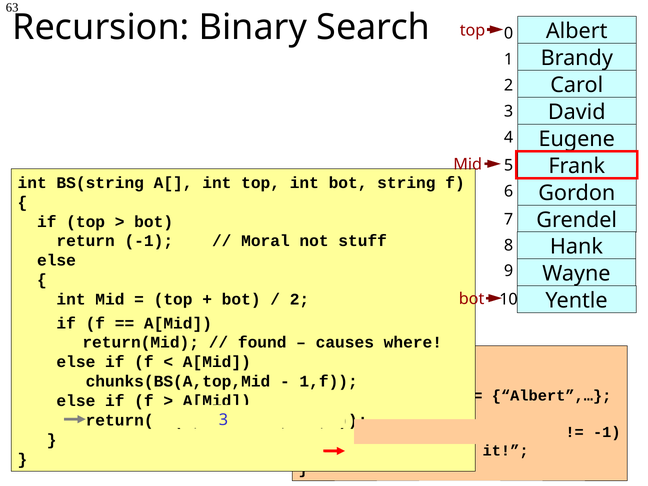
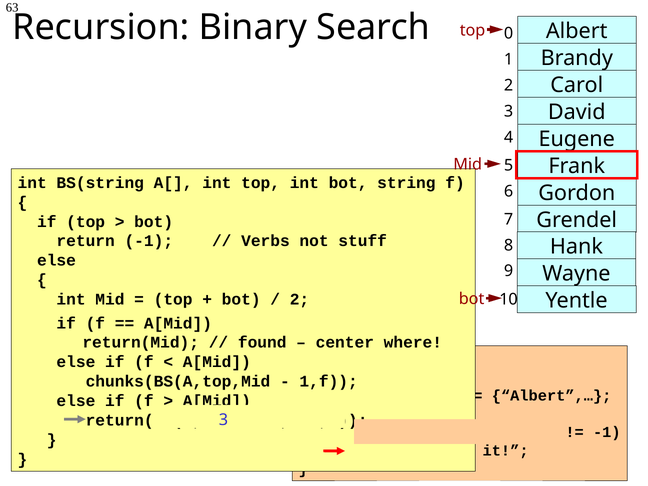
Moral: Moral -> Verbs (265, 241)
causes: causes -> center (345, 343)
